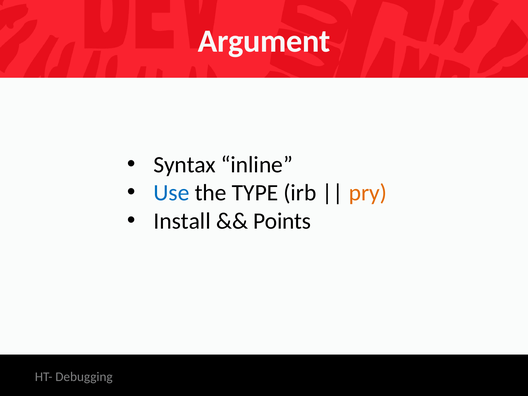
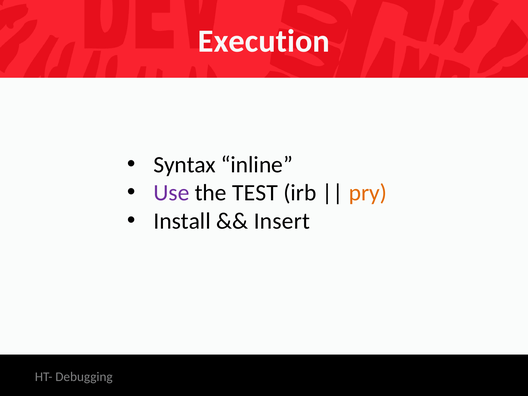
Argument: Argument -> Execution (264, 41)
Use colour: blue -> purple (172, 193)
TYPE: TYPE -> TEST (255, 193)
Points: Points -> Insert (282, 221)
